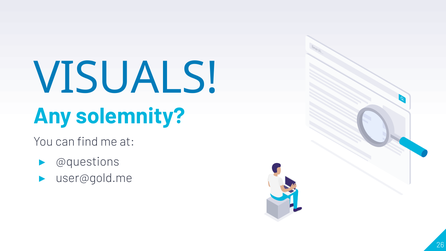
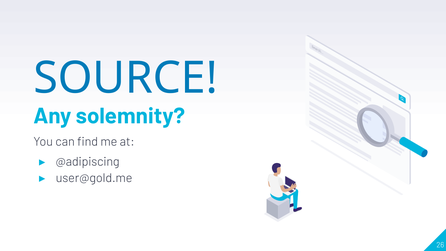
VISUALS: VISUALS -> SOURCE (126, 78)
@questions: @questions -> @adipiscing (88, 162)
